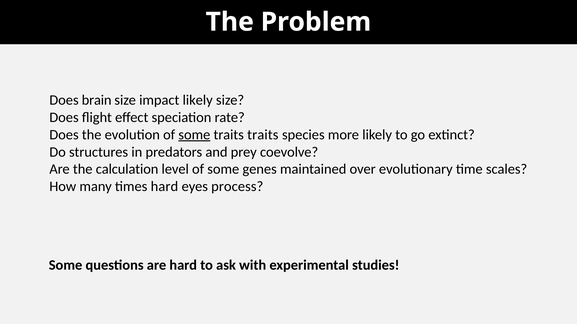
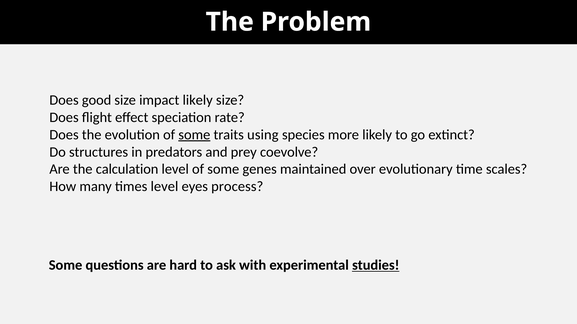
brain: brain -> good (97, 100)
traits traits: traits -> using (263, 135)
times hard: hard -> level (164, 187)
studies underline: none -> present (376, 266)
